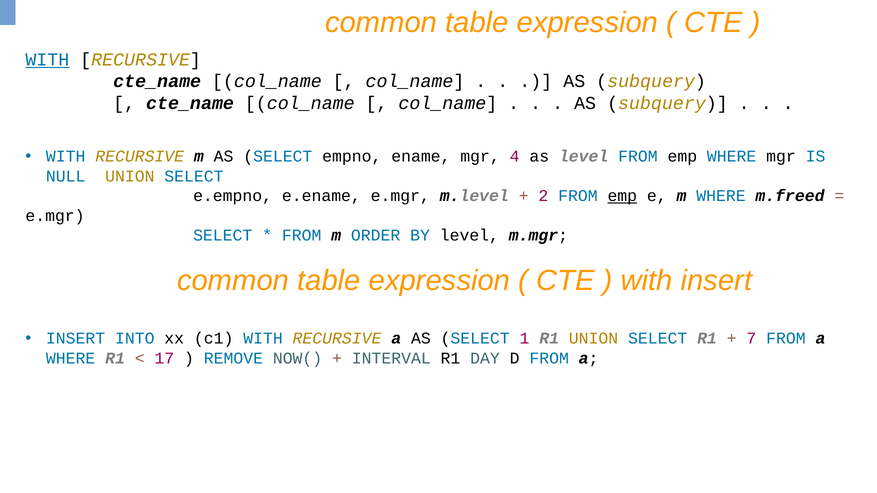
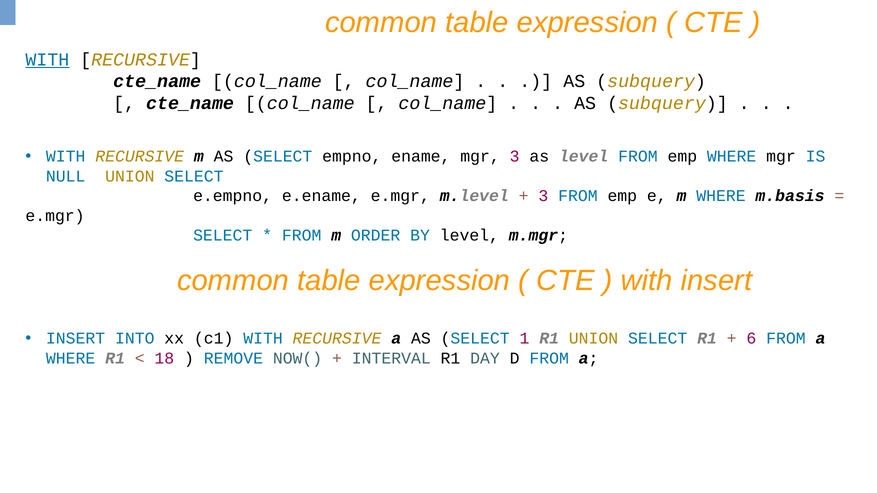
mgr 4: 4 -> 3 (515, 157)
2: 2 -> 3 (543, 196)
emp underline: present -> none (622, 196)
m.freed: m.freed -> m.basis (790, 196)
7: 7 -> 6 (751, 339)
17: 17 -> 18 (164, 358)
